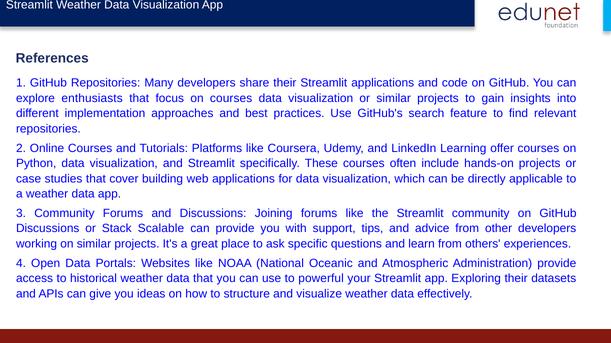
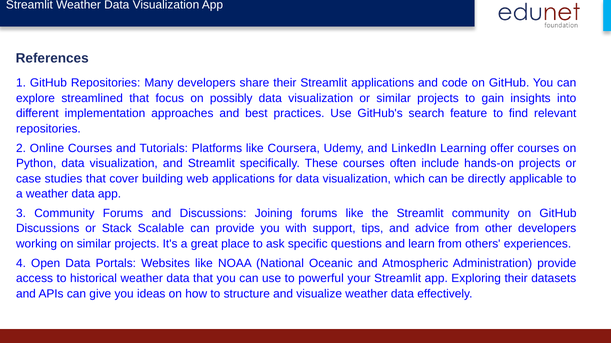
enthusiasts: enthusiasts -> streamlined (92, 99)
on courses: courses -> possibly (231, 99)
